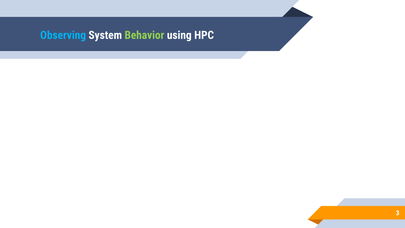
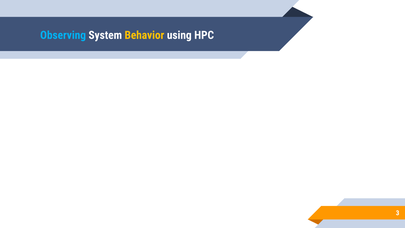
Behavior colour: light green -> yellow (144, 35)
